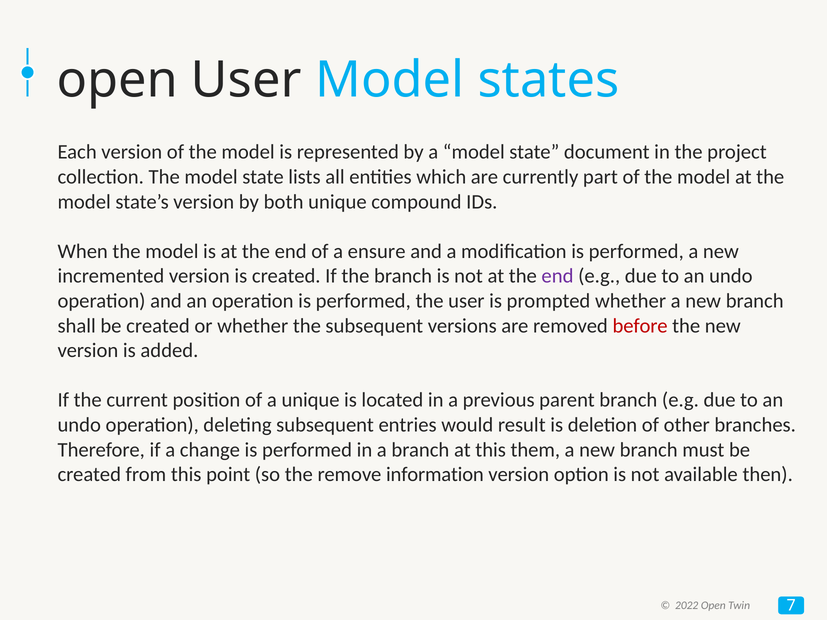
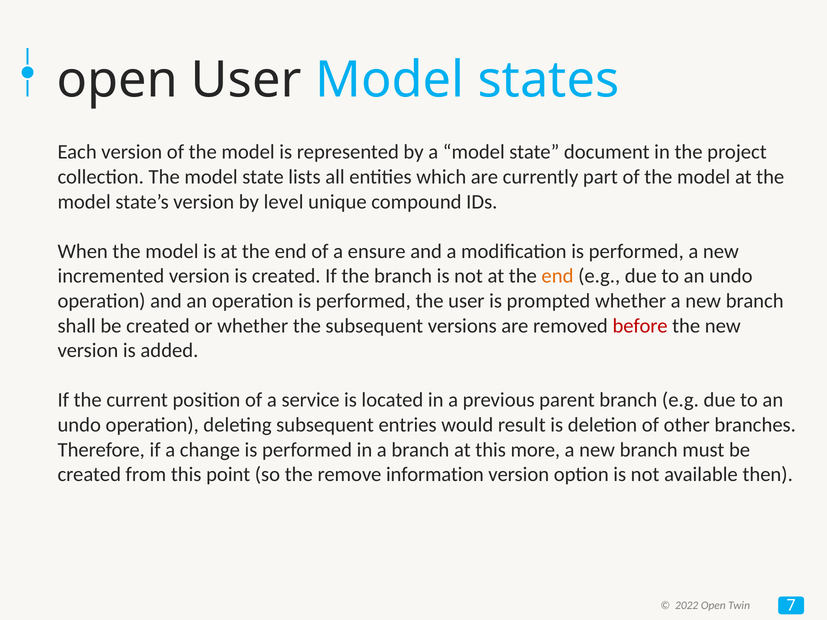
both: both -> level (284, 202)
end colour: purple -> orange (557, 276)
a unique: unique -> service (311, 400)
them: them -> more (535, 450)
